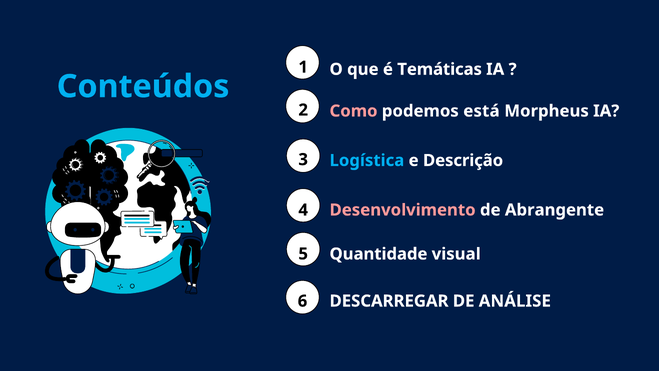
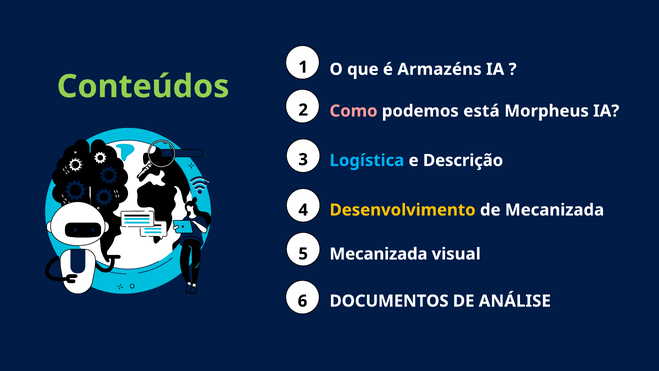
Temáticas: Temáticas -> Armazéns (439, 69)
Conteúdos colour: light blue -> light green (143, 86)
Desenvolvimento colour: pink -> yellow (403, 210)
de Abrangente: Abrangente -> Mecanizada (555, 210)
Quantidade: Quantidade -> Mecanizada (379, 254)
DESCARREGAR: DESCARREGAR -> DOCUMENTOS (389, 301)
